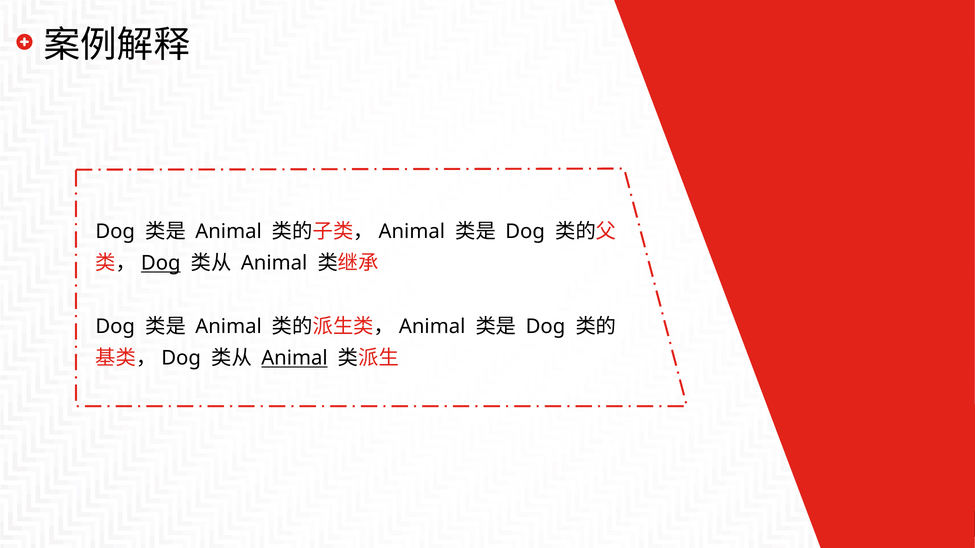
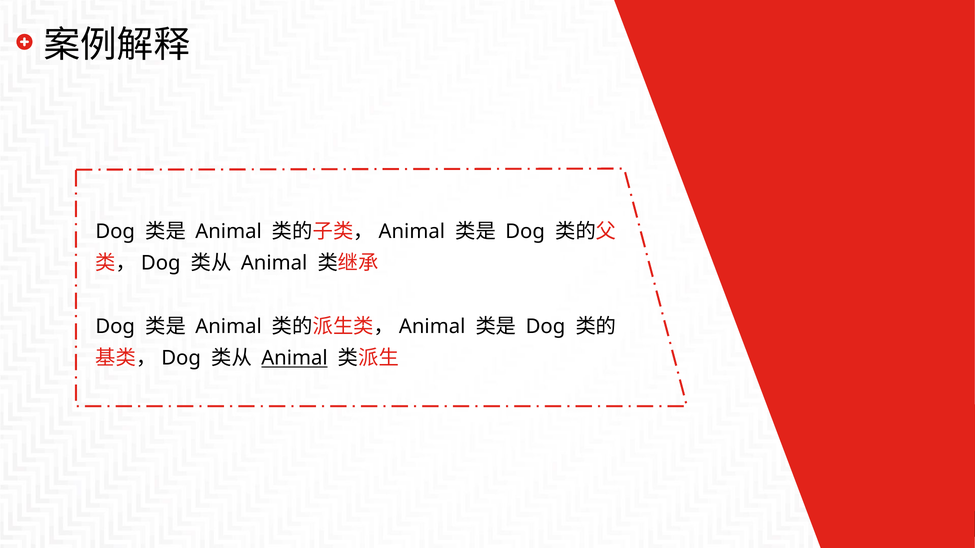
Dog underline: present -> none (161, 263)
